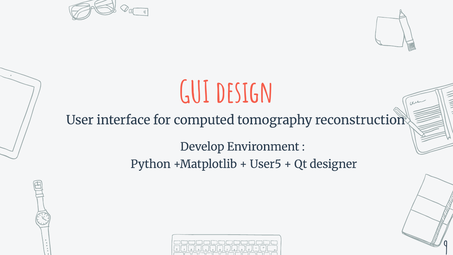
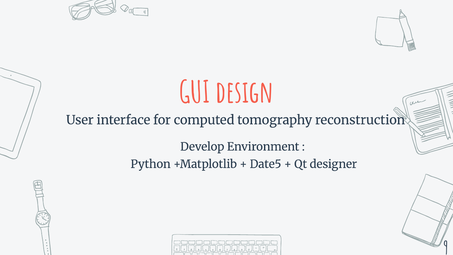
User5: User5 -> Date5 (266, 164)
